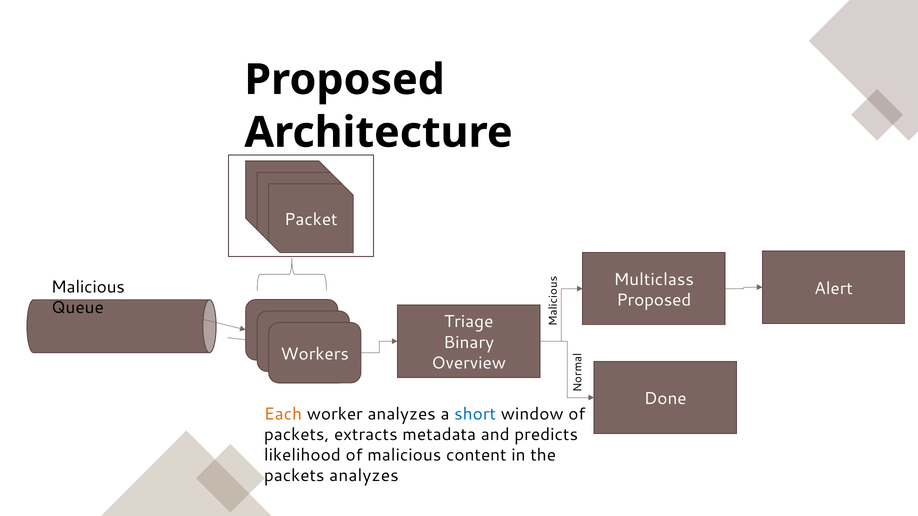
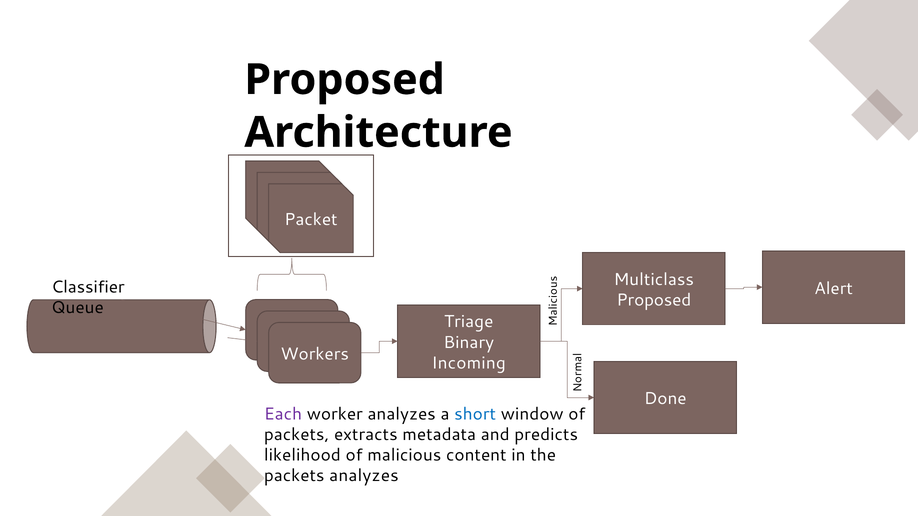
Malicious: Malicious -> Classifier (88, 287)
Overview: Overview -> Incoming (469, 363)
Each colour: orange -> purple (283, 414)
